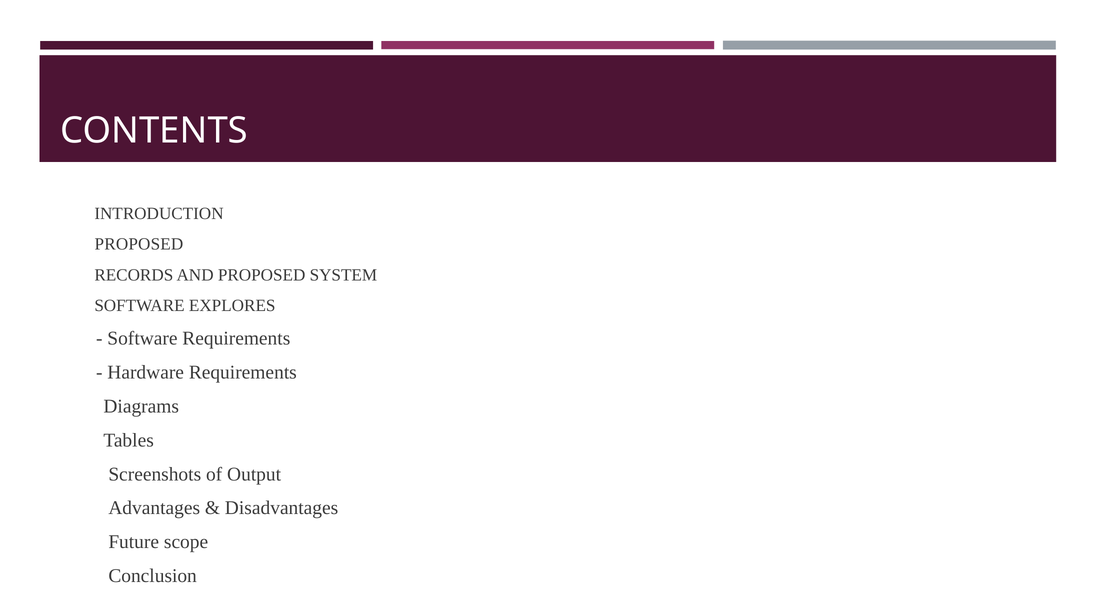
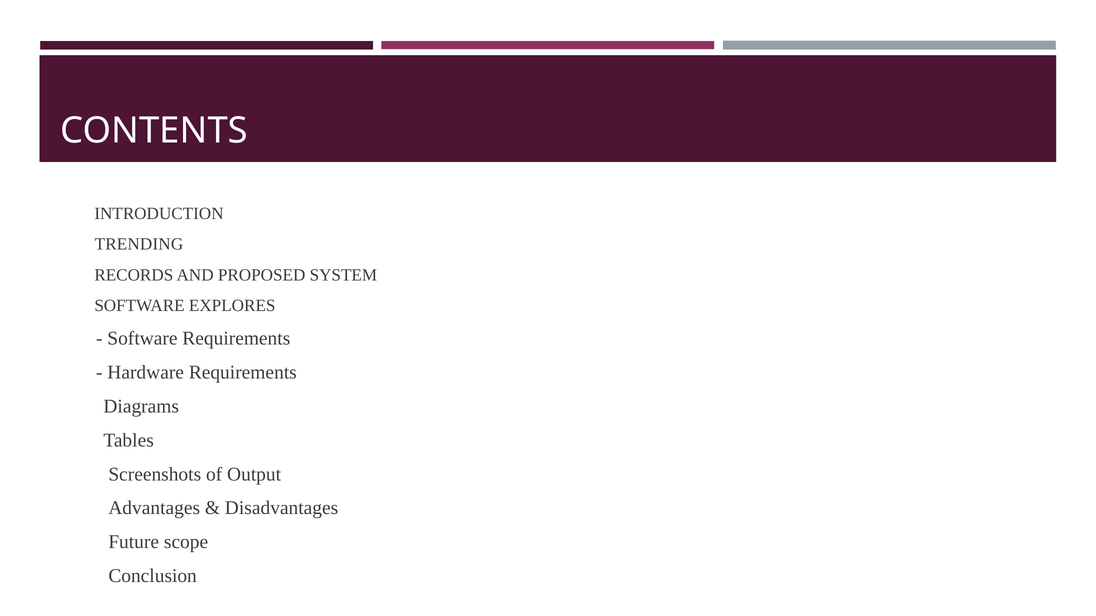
PROPOSED: PROPOSED -> TRENDING (139, 244)
